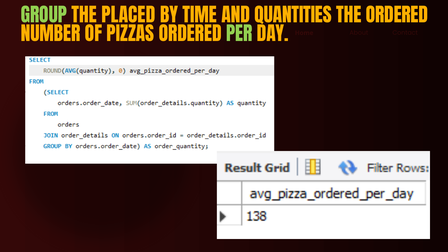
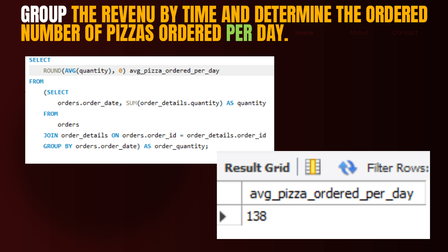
GROUP colour: light green -> white (44, 16)
PLACED: PLACED -> REVENU (128, 16)
QUANTITIES: QUANTITIES -> DETERMINE (293, 16)
